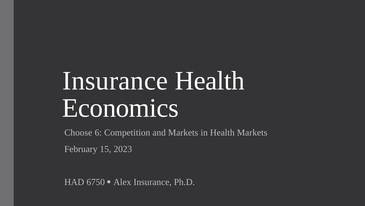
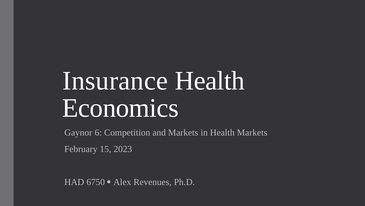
Choose: Choose -> Gaynor (78, 132)
Alex Insurance: Insurance -> Revenues (153, 182)
